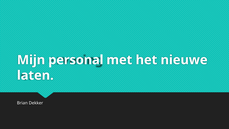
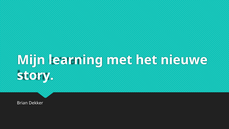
personal: personal -> learning (76, 60)
laten: laten -> story (35, 75)
